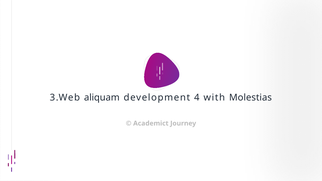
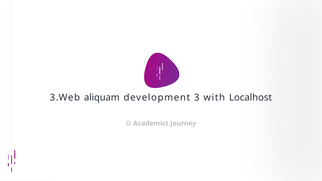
4: 4 -> 3 (197, 97)
Molestias: Molestias -> Localhost (251, 97)
